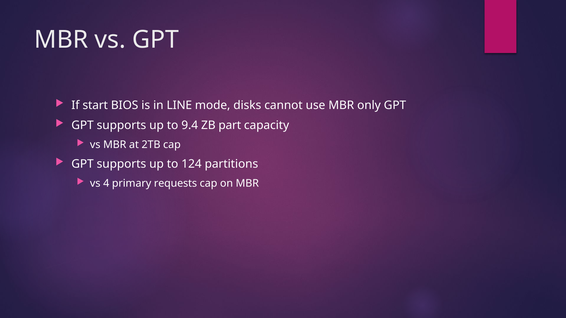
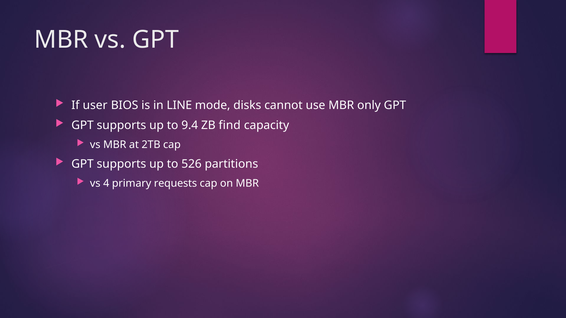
start: start -> user (95, 105)
part: part -> find (230, 125)
124: 124 -> 526 (191, 164)
